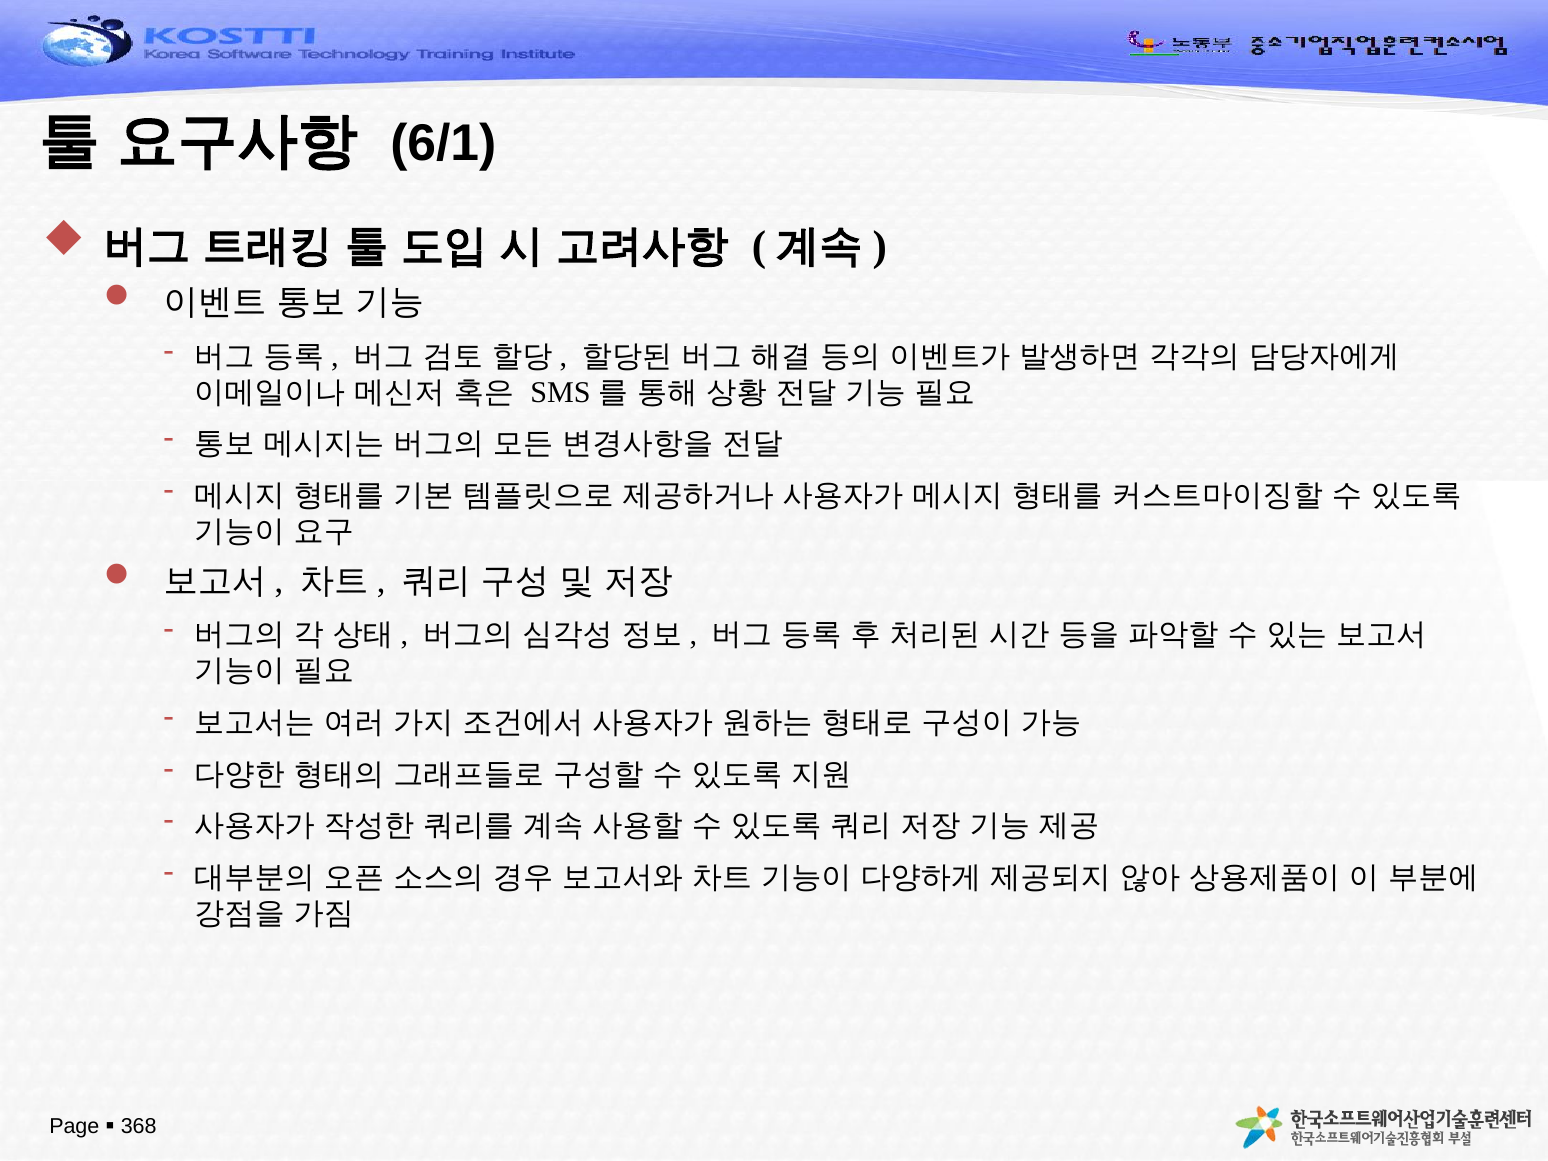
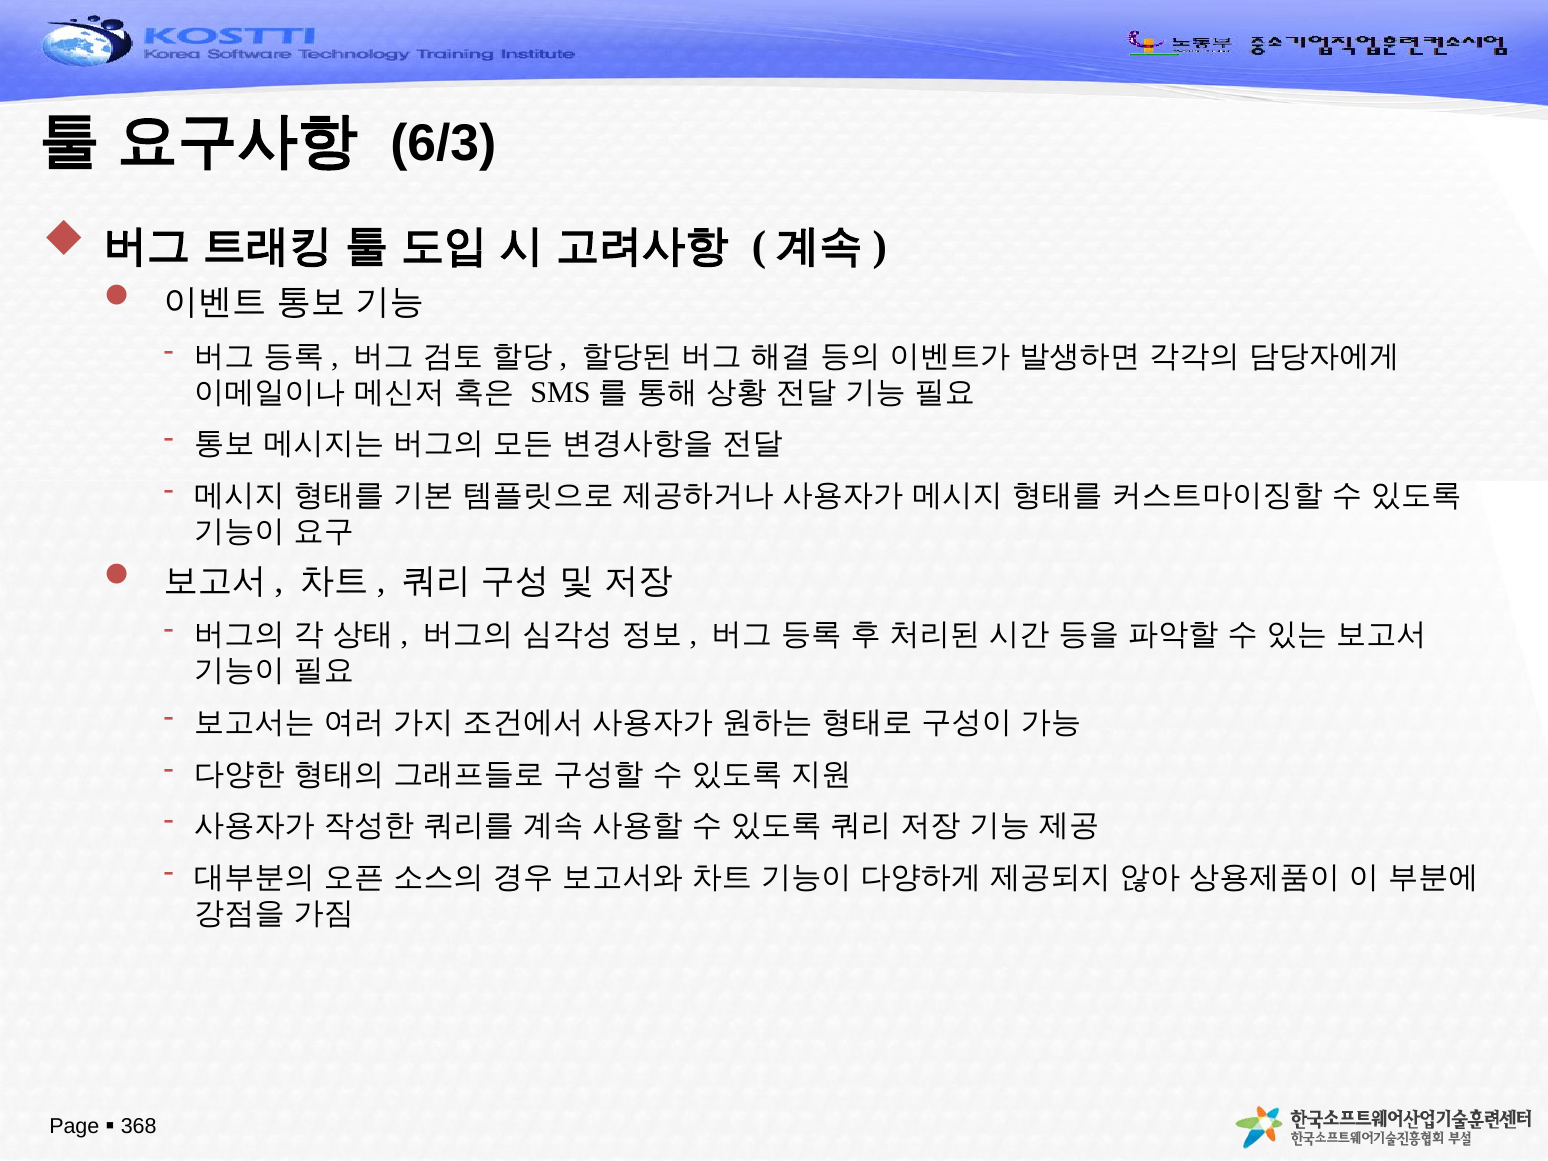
6/1: 6/1 -> 6/3 (443, 144)
